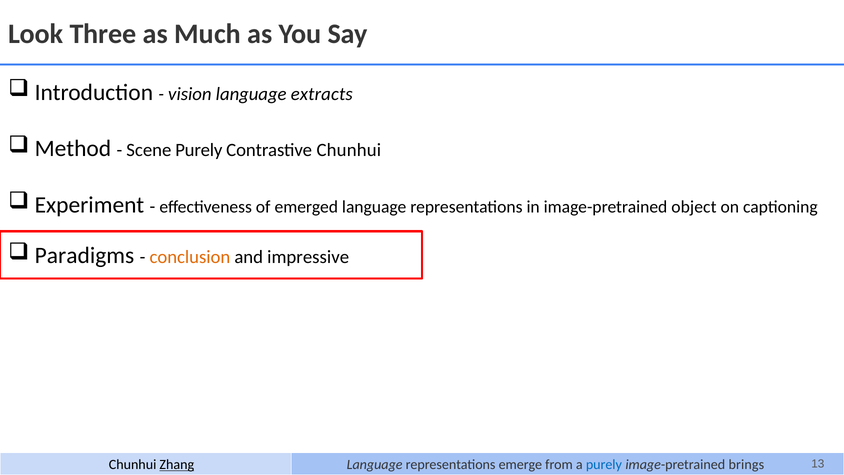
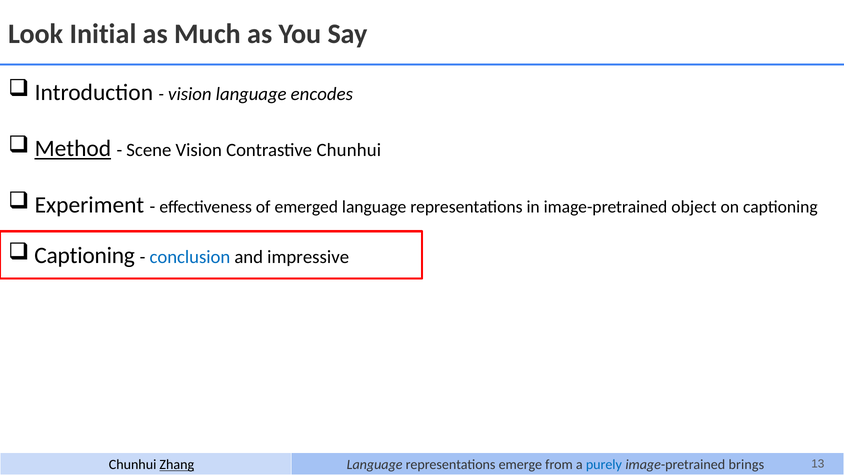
Three: Three -> Initial (103, 34)
extracts: extracts -> encodes (322, 94)
Method underline: none -> present (73, 149)
Scene Purely: Purely -> Vision (199, 150)
Paradigms: Paradigms -> Captioning (85, 256)
conclusion colour: orange -> blue (190, 257)
